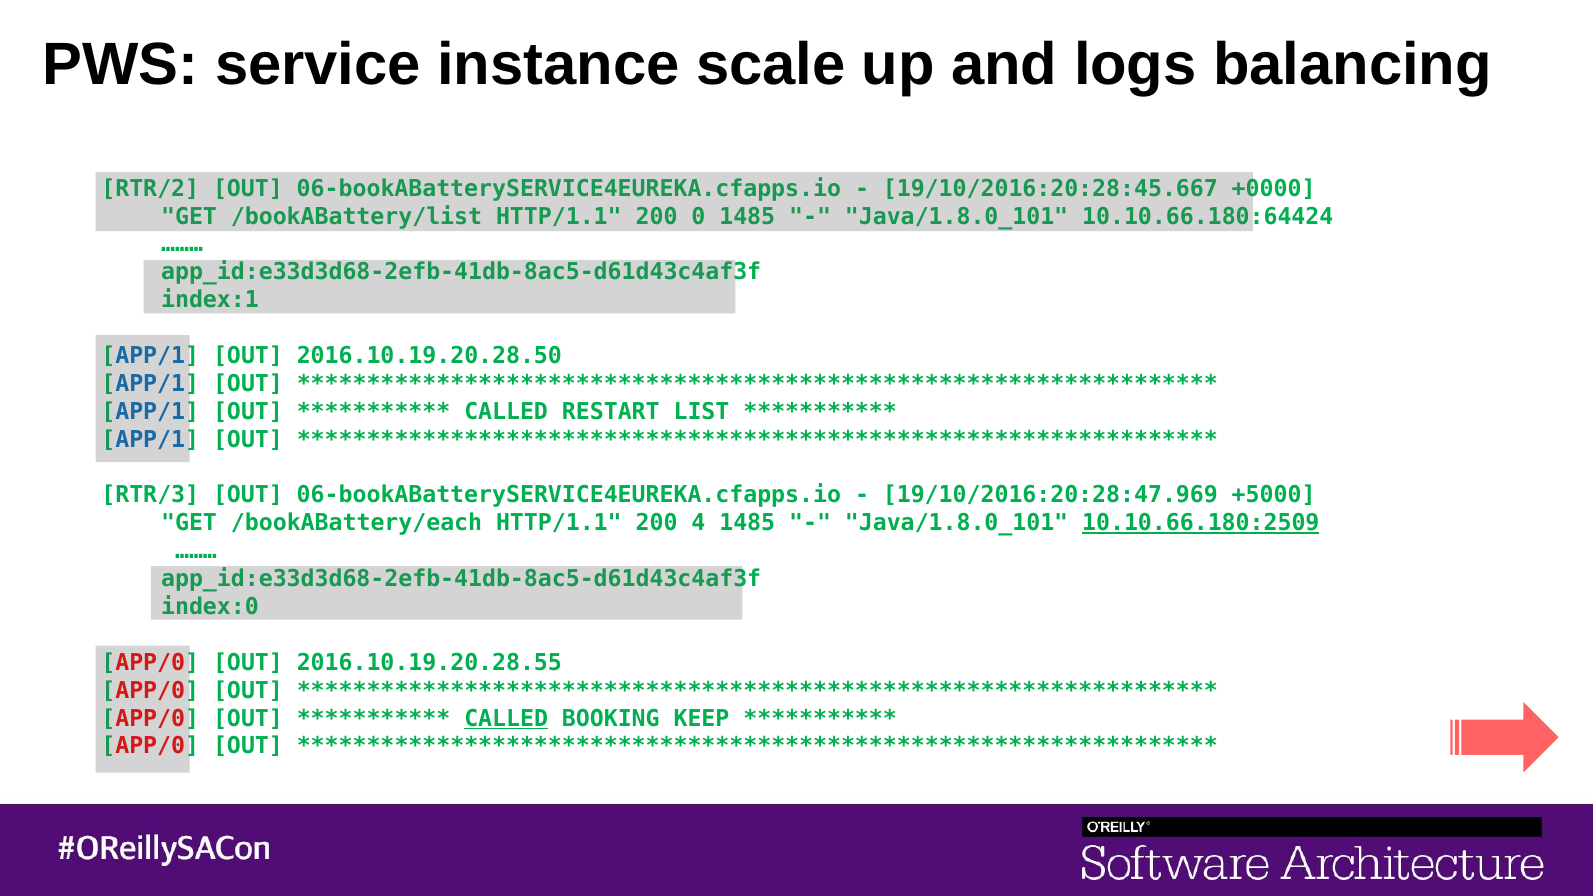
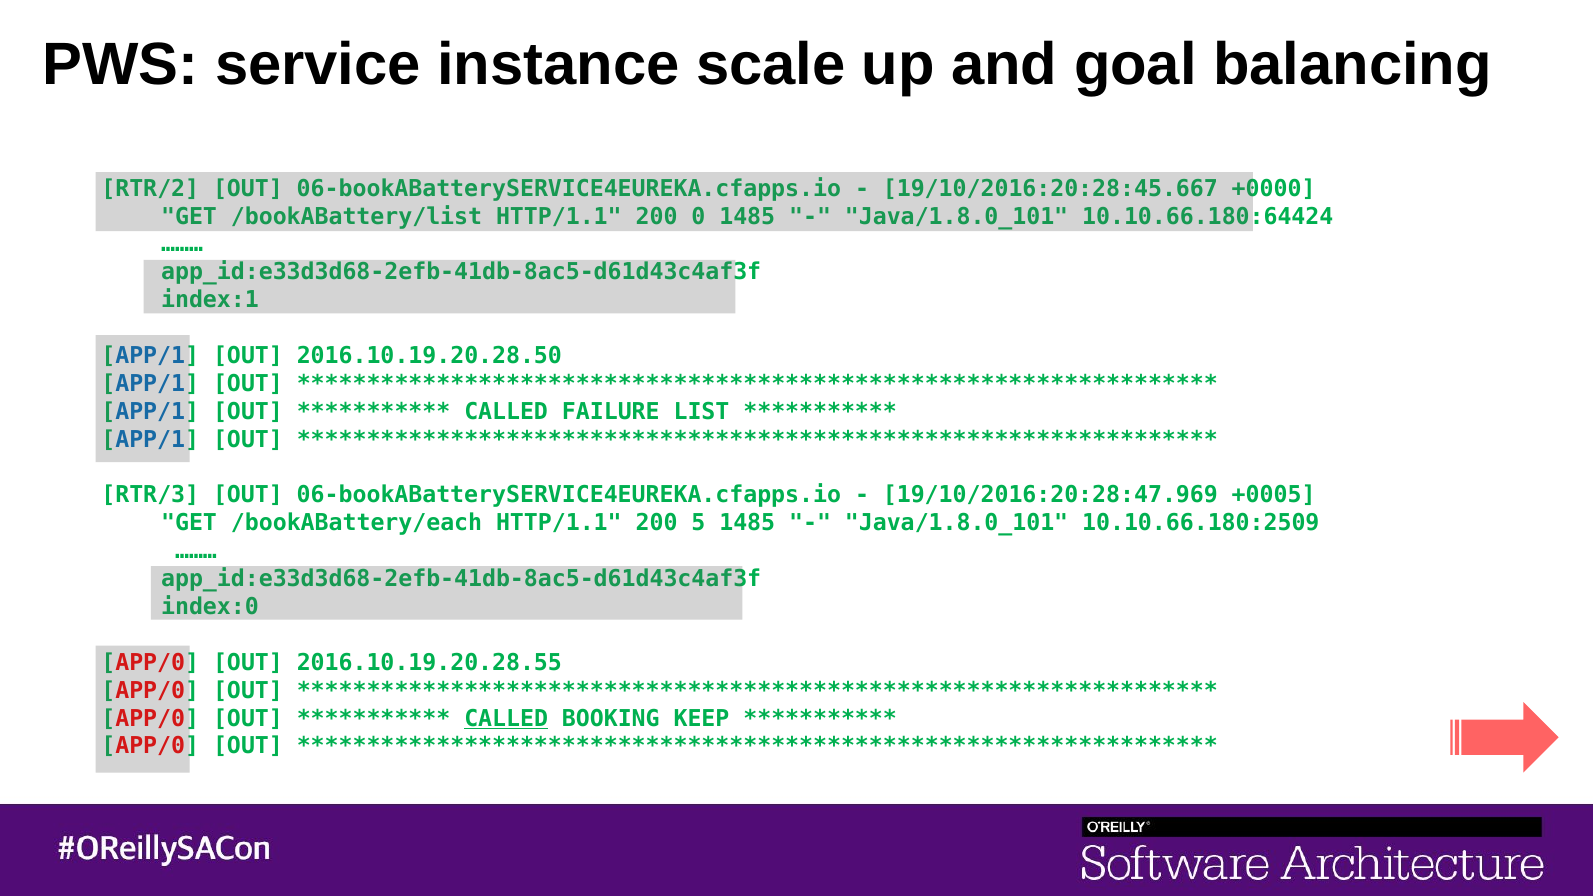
logs: logs -> goal (1135, 64)
RESTART: RESTART -> FAILURE (611, 412)
+5000: +5000 -> +0005 (1274, 495)
4: 4 -> 5 (698, 523)
10.10.66.180:2509 underline: present -> none (1201, 523)
